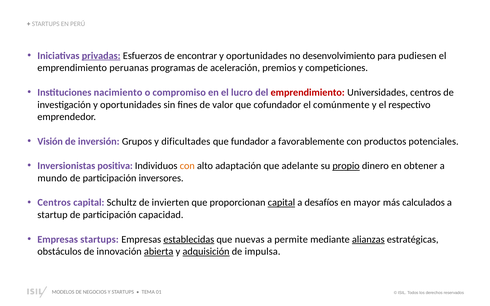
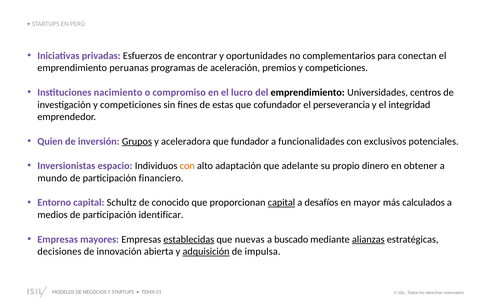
privadas underline: present -> none (101, 56)
desenvolvimiento: desenvolvimiento -> complementarios (339, 56)
pudiesen: pudiesen -> conectan (417, 56)
emprendimiento colour: red -> black (308, 93)
investigación y oportunidades: oportunidades -> competiciones (131, 105)
valor: valor -> estas (223, 105)
comúnmente: comúnmente -> perseverancia (341, 105)
respectivo: respectivo -> integridad (409, 105)
Visión: Visión -> Quien (50, 142)
Grupos underline: none -> present (137, 142)
dificultades: dificultades -> aceleradora (186, 142)
favorablemente: favorablemente -> funcionalidades (311, 142)
productos: productos -> exclusivos (385, 142)
positiva: positiva -> espacio (115, 166)
propio underline: present -> none (346, 166)
inversores: inversores -> financiero (161, 178)
Centros: Centros -> Entorno (54, 203)
invierten: invierten -> conocido (171, 203)
startup: startup -> medios (53, 215)
capacidad: capacidad -> identificar (161, 215)
Empresas startups: startups -> mayores (100, 240)
permite: permite -> buscado (291, 240)
obstáculos: obstáculos -> decisiones (59, 252)
abierta underline: present -> none (159, 252)
